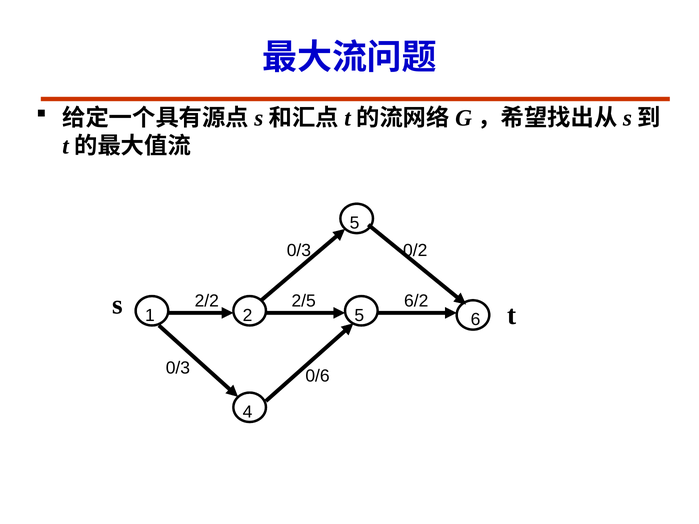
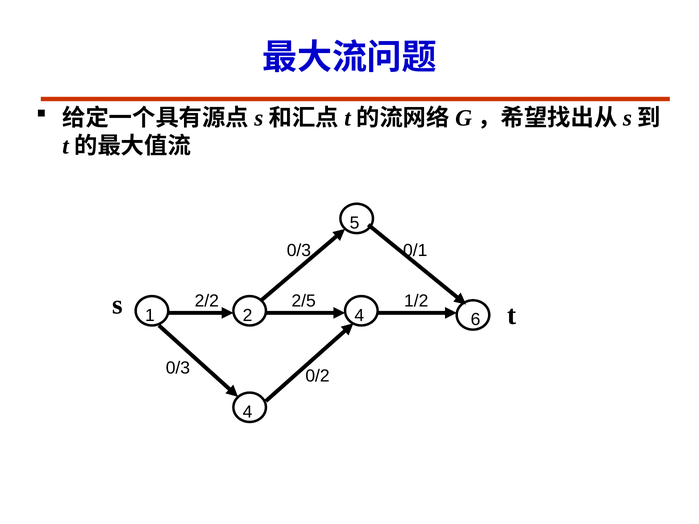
0/2: 0/2 -> 0/1 (415, 250)
6/2: 6/2 -> 1/2 (416, 301)
2 5: 5 -> 4 (359, 316)
0/6: 0/6 -> 0/2 (318, 376)
